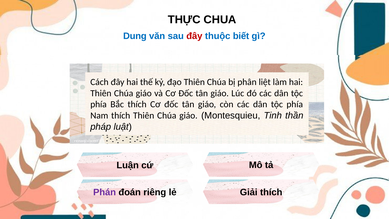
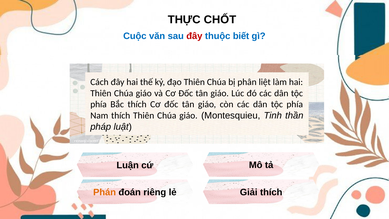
CHUA: CHUA -> CHỐT (220, 20)
Dung: Dung -> Cuộc (135, 36)
Phán colour: purple -> orange (105, 192)
